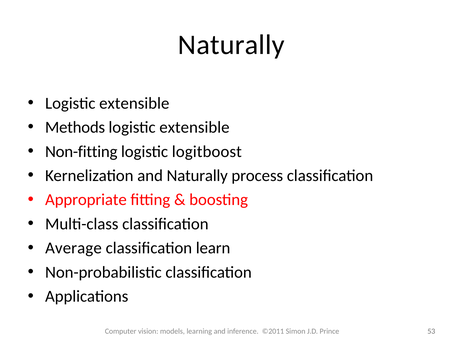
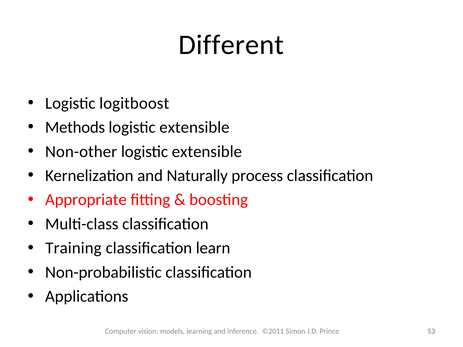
Naturally: Naturally -> Different (231, 45)
extensible: extensible -> logitboost (134, 103)
Non-fitting: Non-fitting -> Non-other (81, 152)
logitboost: logitboost -> extensible (207, 152)
Average: Average -> Training (73, 248)
